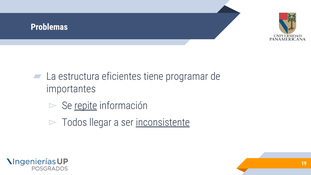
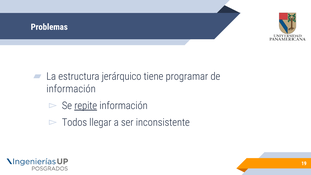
eficientes: eficientes -> jerárquico (122, 76)
importantes: importantes -> información (71, 89)
inconsistente underline: present -> none (163, 122)
